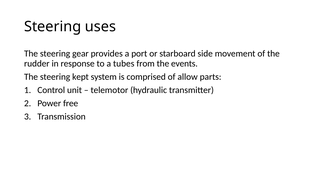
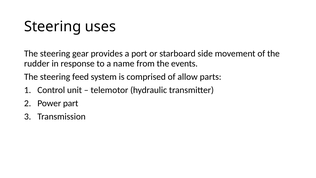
tubes: tubes -> name (124, 63)
kept: kept -> feed (81, 77)
free: free -> part (71, 103)
